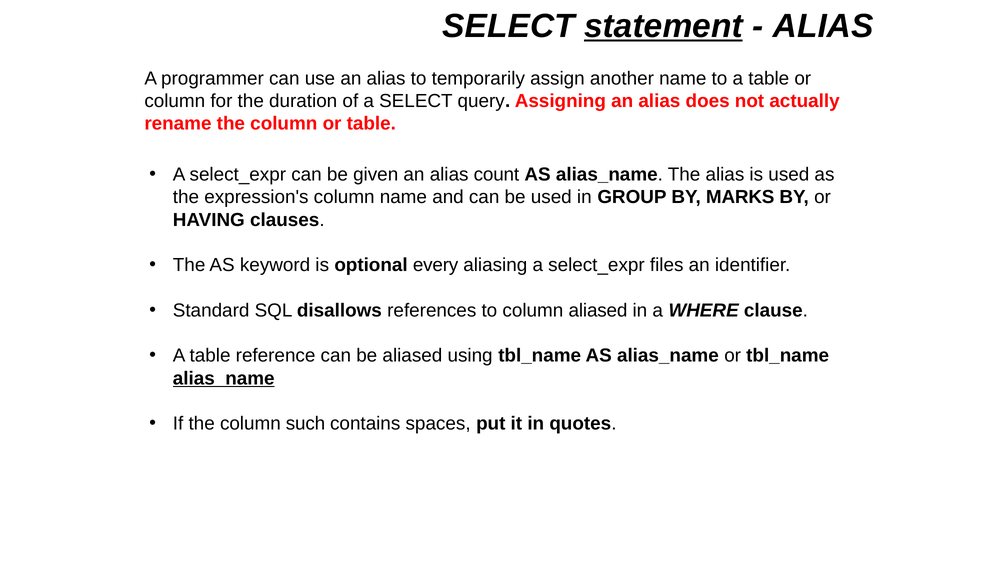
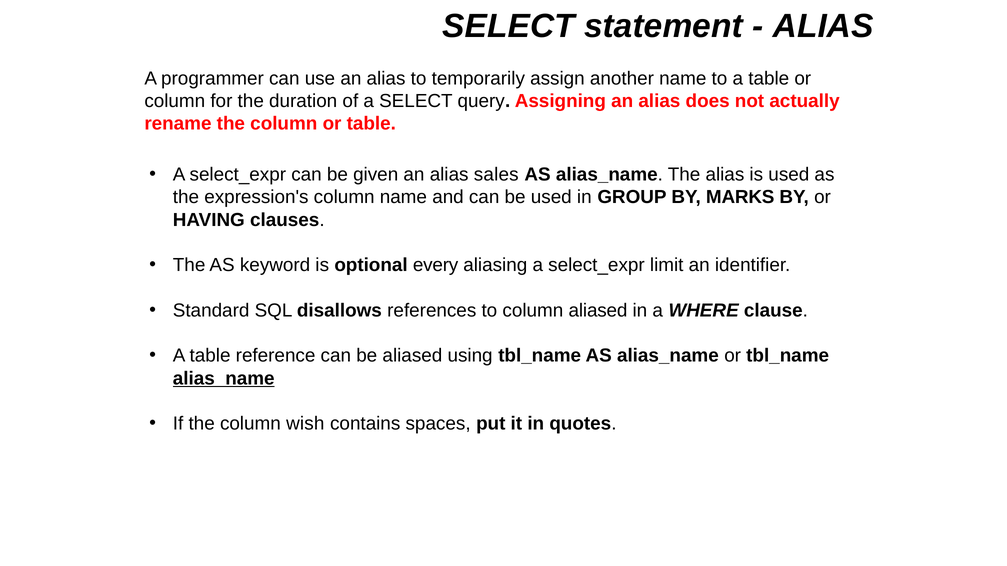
statement underline: present -> none (663, 26)
count: count -> sales (496, 175)
files: files -> limit (667, 265)
such: such -> wish (305, 424)
